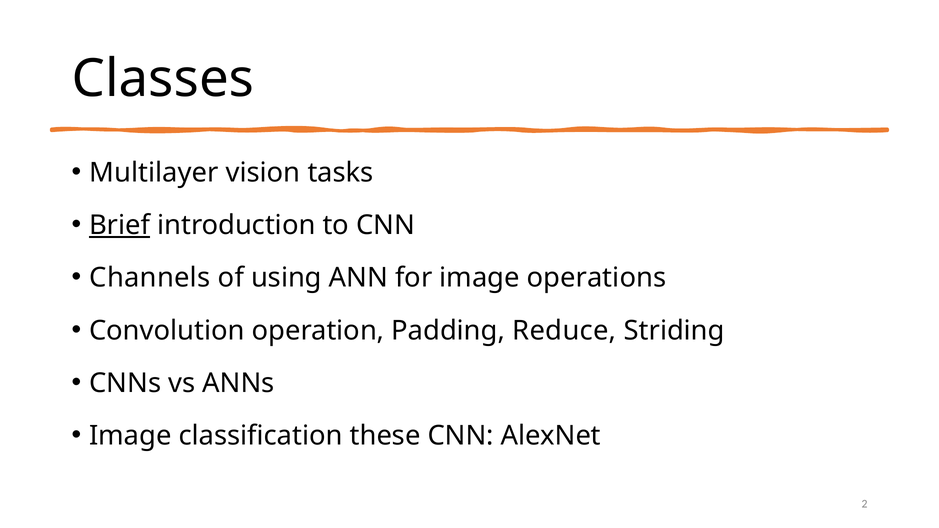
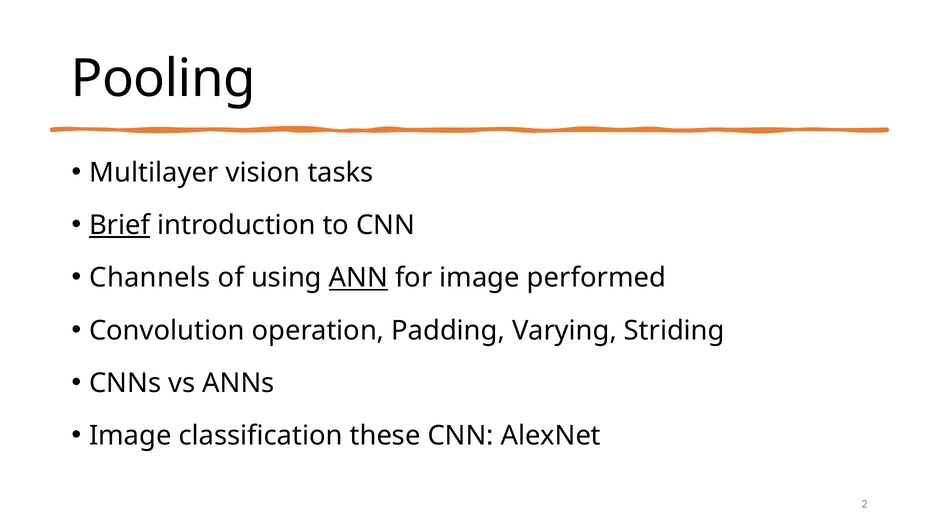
Classes: Classes -> Pooling (163, 79)
ANN underline: none -> present (358, 278)
operations: operations -> performed (596, 278)
Reduce: Reduce -> Varying (564, 331)
